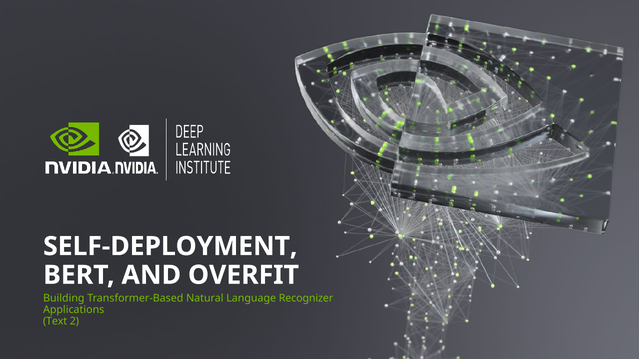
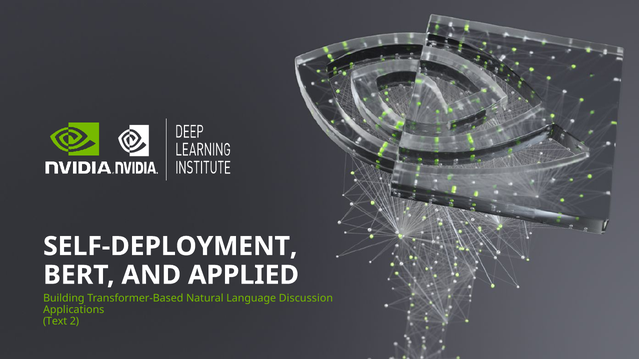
OVERFIT: OVERFIT -> APPLIED (243, 275)
Recognizer: Recognizer -> Discussion (306, 299)
